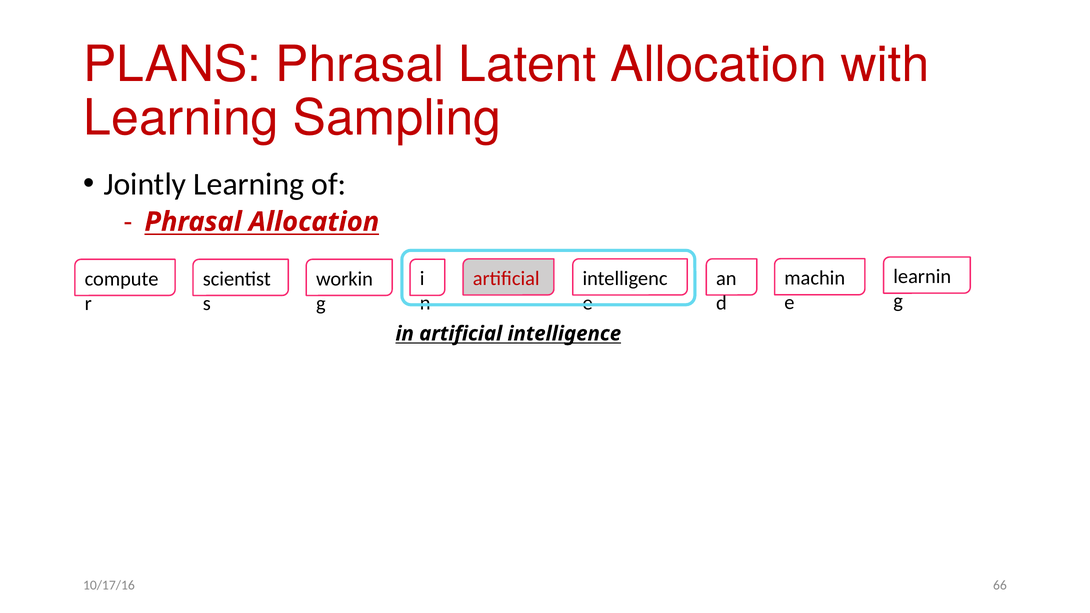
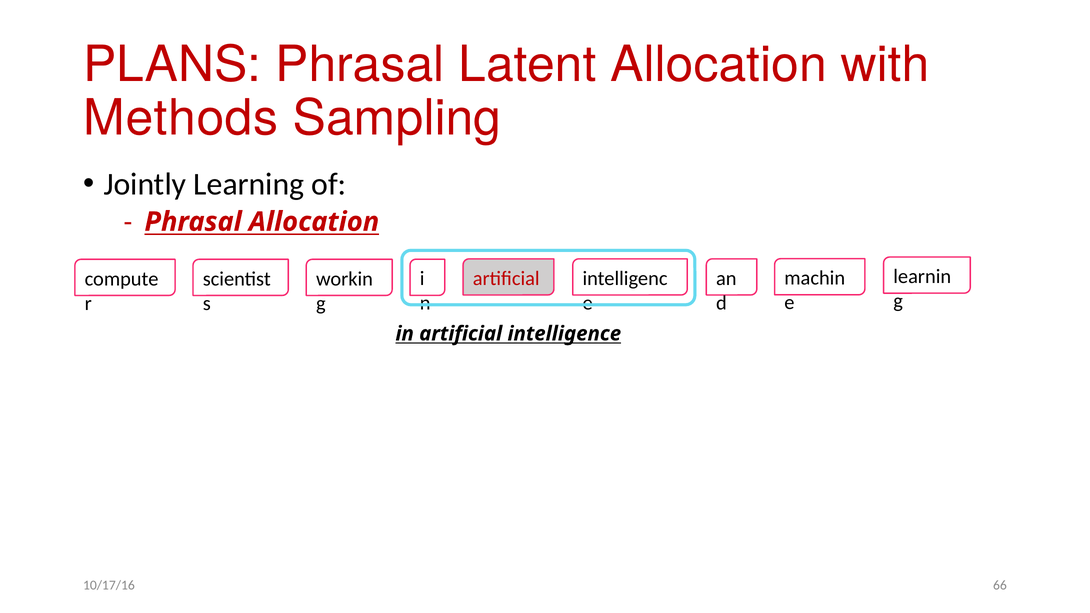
Learning: Learning -> Methods (181, 119)
